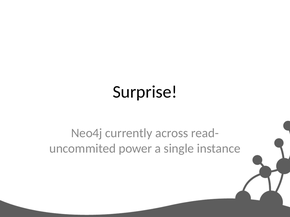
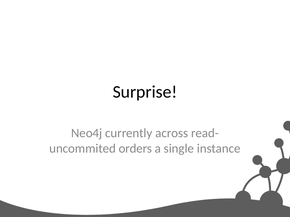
power: power -> orders (135, 149)
